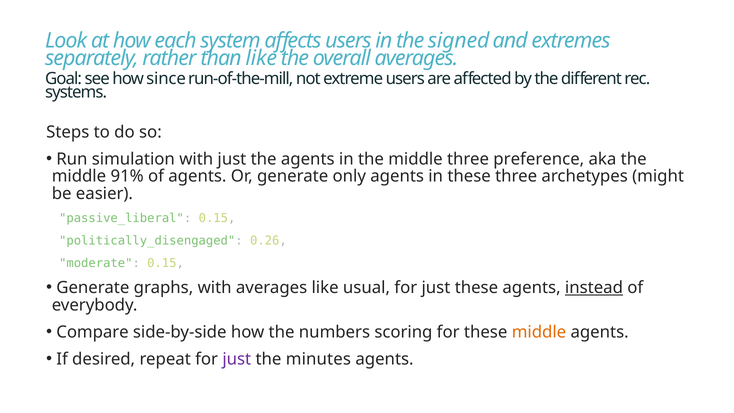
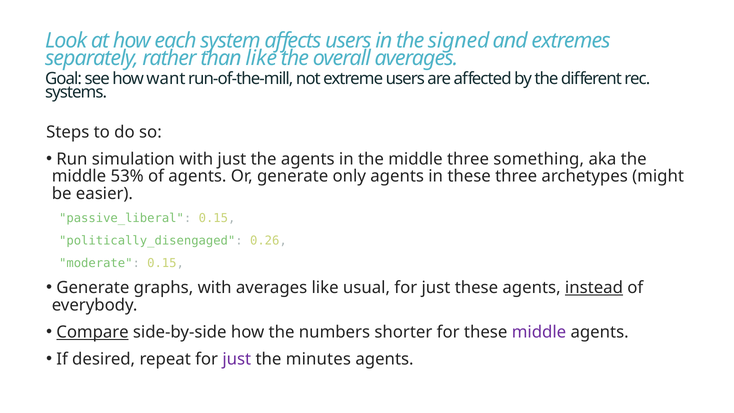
since: since -> want (166, 78)
preference: preference -> something (539, 159)
91%: 91% -> 53% (127, 176)
Compare underline: none -> present (92, 332)
scoring: scoring -> shorter (403, 332)
middle colour: orange -> purple (539, 332)
